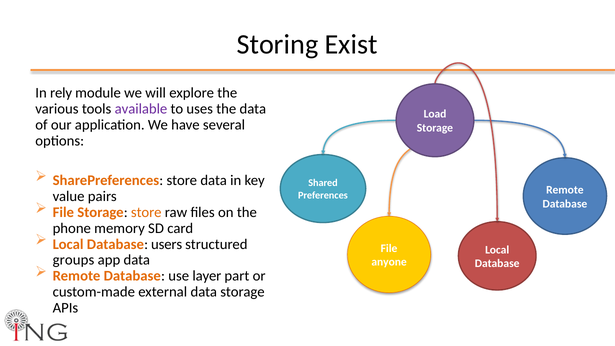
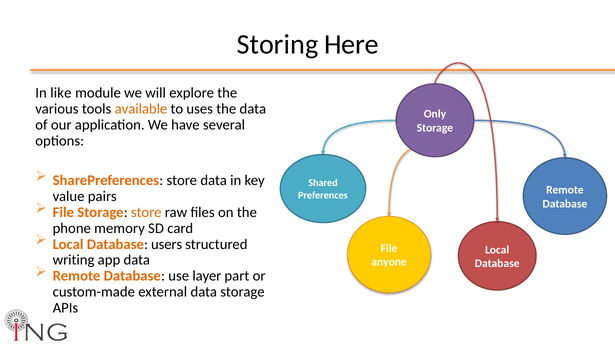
Exist: Exist -> Here (351, 45)
rely: rely -> like (61, 93)
available colour: purple -> orange (141, 109)
Load: Load -> Only (435, 114)
groups: groups -> writing (74, 260)
